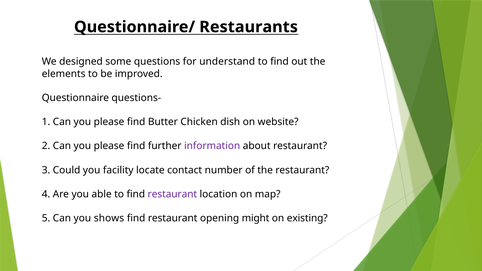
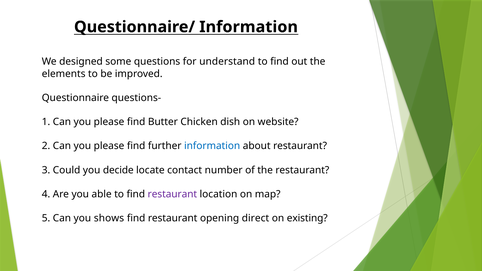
Questionnaire/ Restaurants: Restaurants -> Information (249, 27)
information colour: purple -> blue (212, 146)
facility: facility -> decide (118, 170)
might: might -> direct (255, 218)
